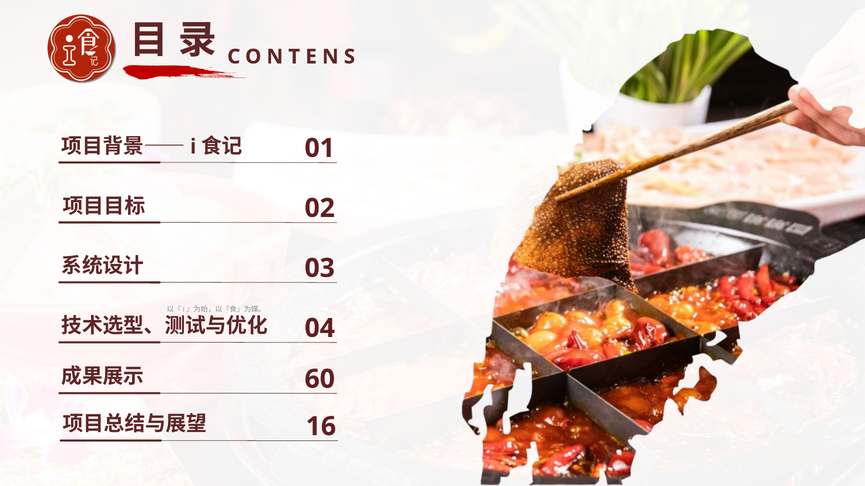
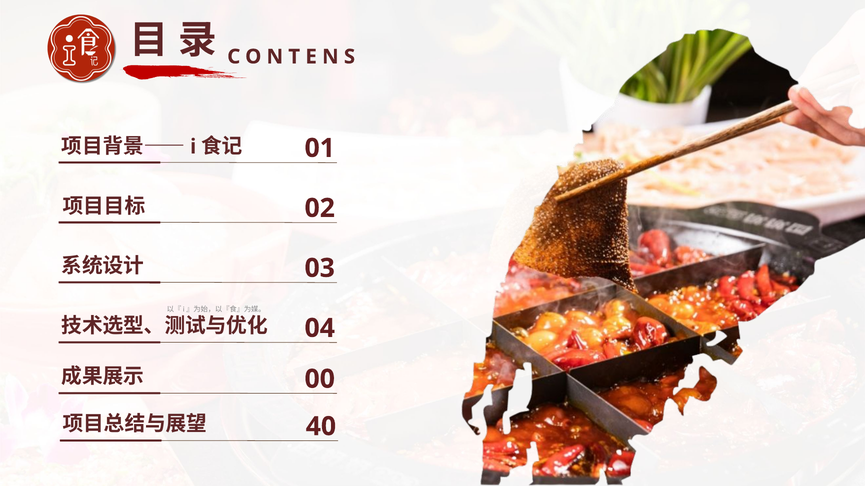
60: 60 -> 00 (320, 379)
16: 16 -> 40 (321, 427)
